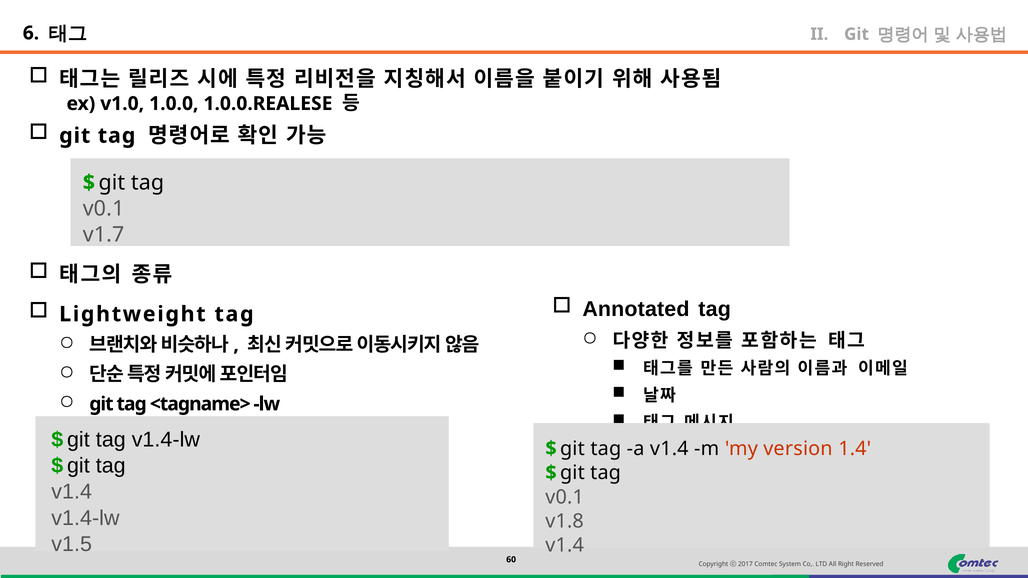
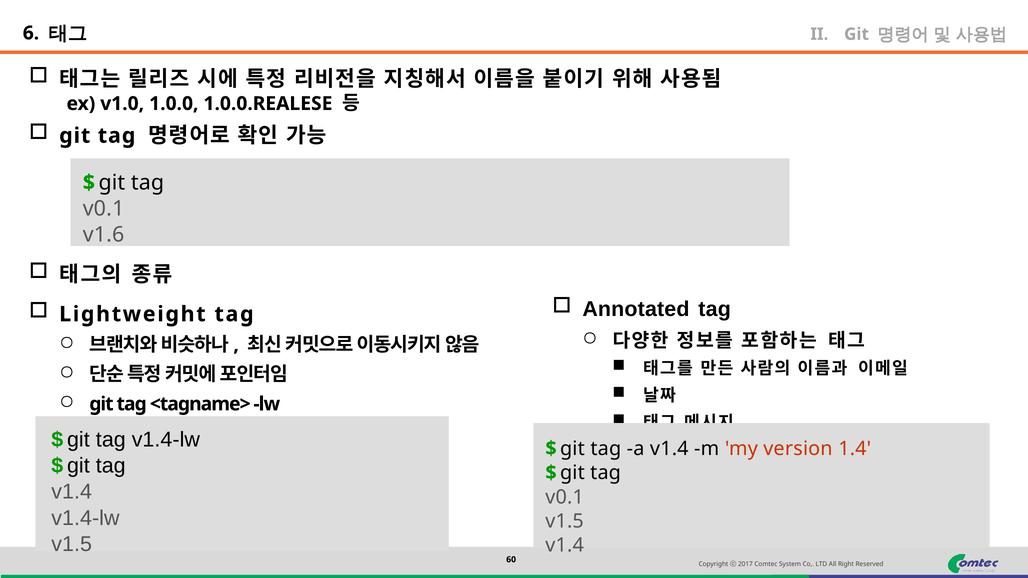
v1.7: v1.7 -> v1.6 (104, 235)
v1.8: v1.8 -> v1.5 (565, 521)
